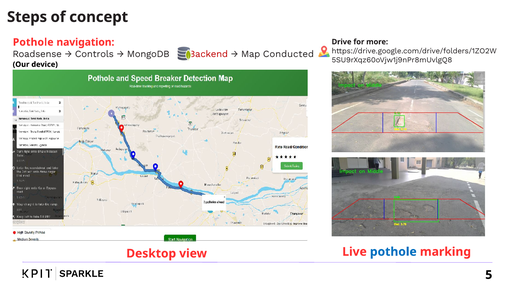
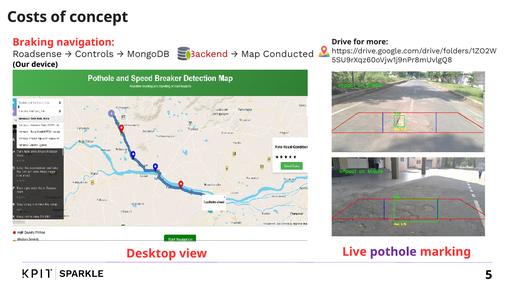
Steps: Steps -> Costs (27, 17)
Pothole: Pothole -> Braking (33, 42)
pothole colour: blue -> purple (393, 252)
